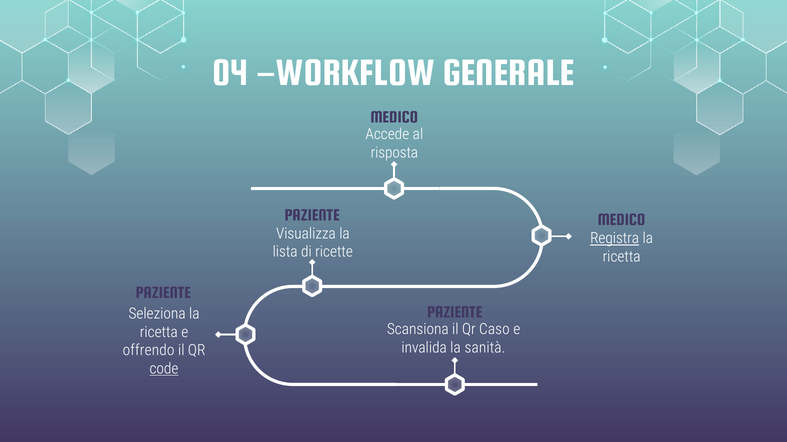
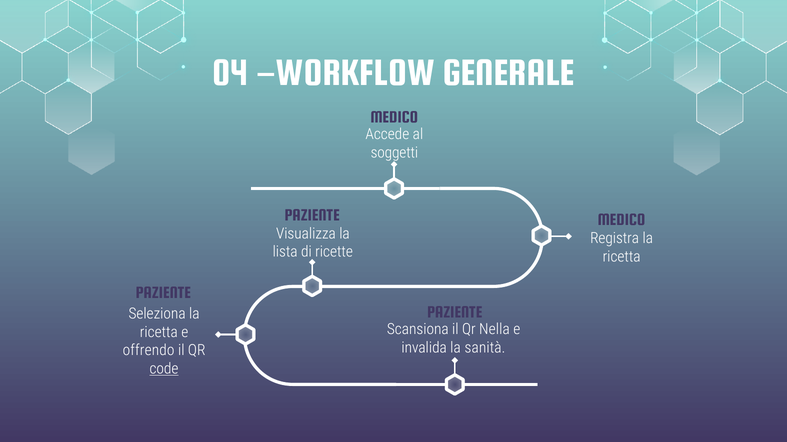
risposta: risposta -> soggetti (394, 153)
Registra underline: present -> none (615, 239)
Caso: Caso -> Nella (494, 330)
